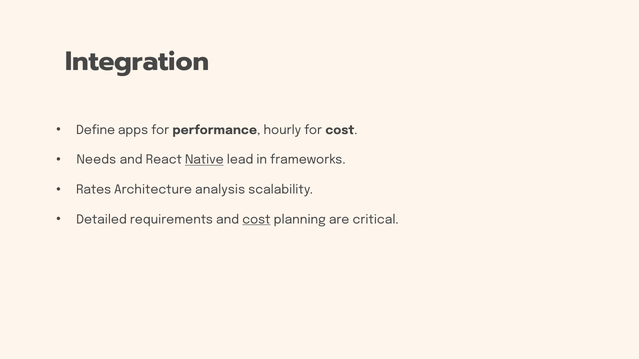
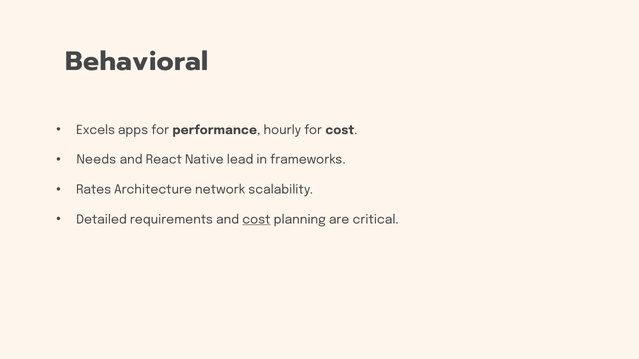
Integration: Integration -> Behavioral (137, 62)
Define: Define -> Excels (96, 130)
Native underline: present -> none (204, 160)
analysis: analysis -> network (220, 190)
